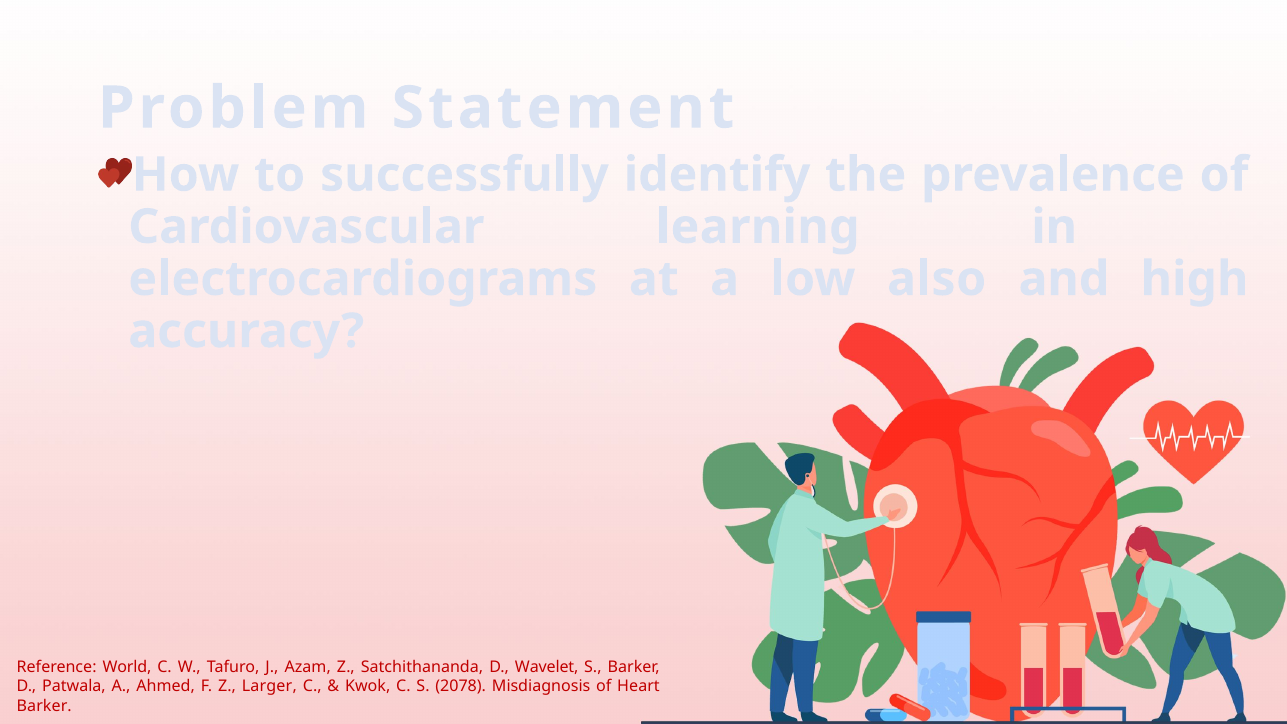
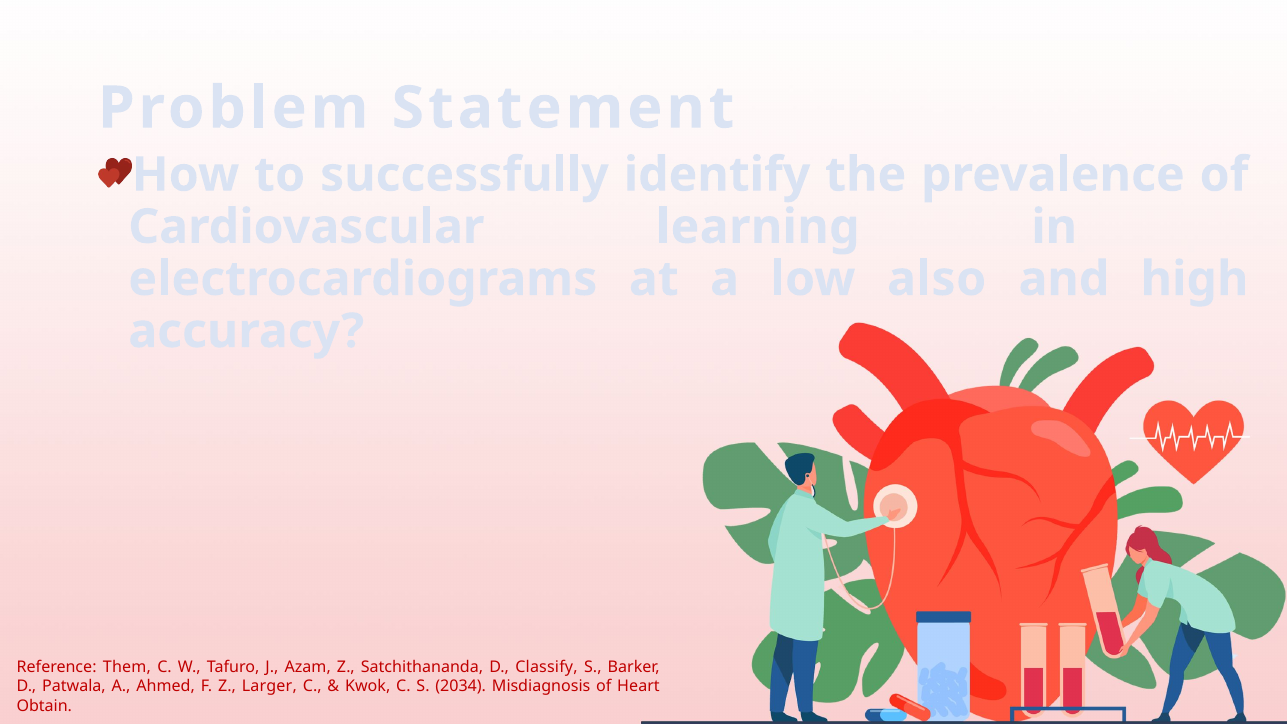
World: World -> Them (127, 667)
Wavelet: Wavelet -> Classify (547, 667)
2078: 2078 -> 2034 (461, 686)
Barker: Barker -> Obtain (44, 706)
